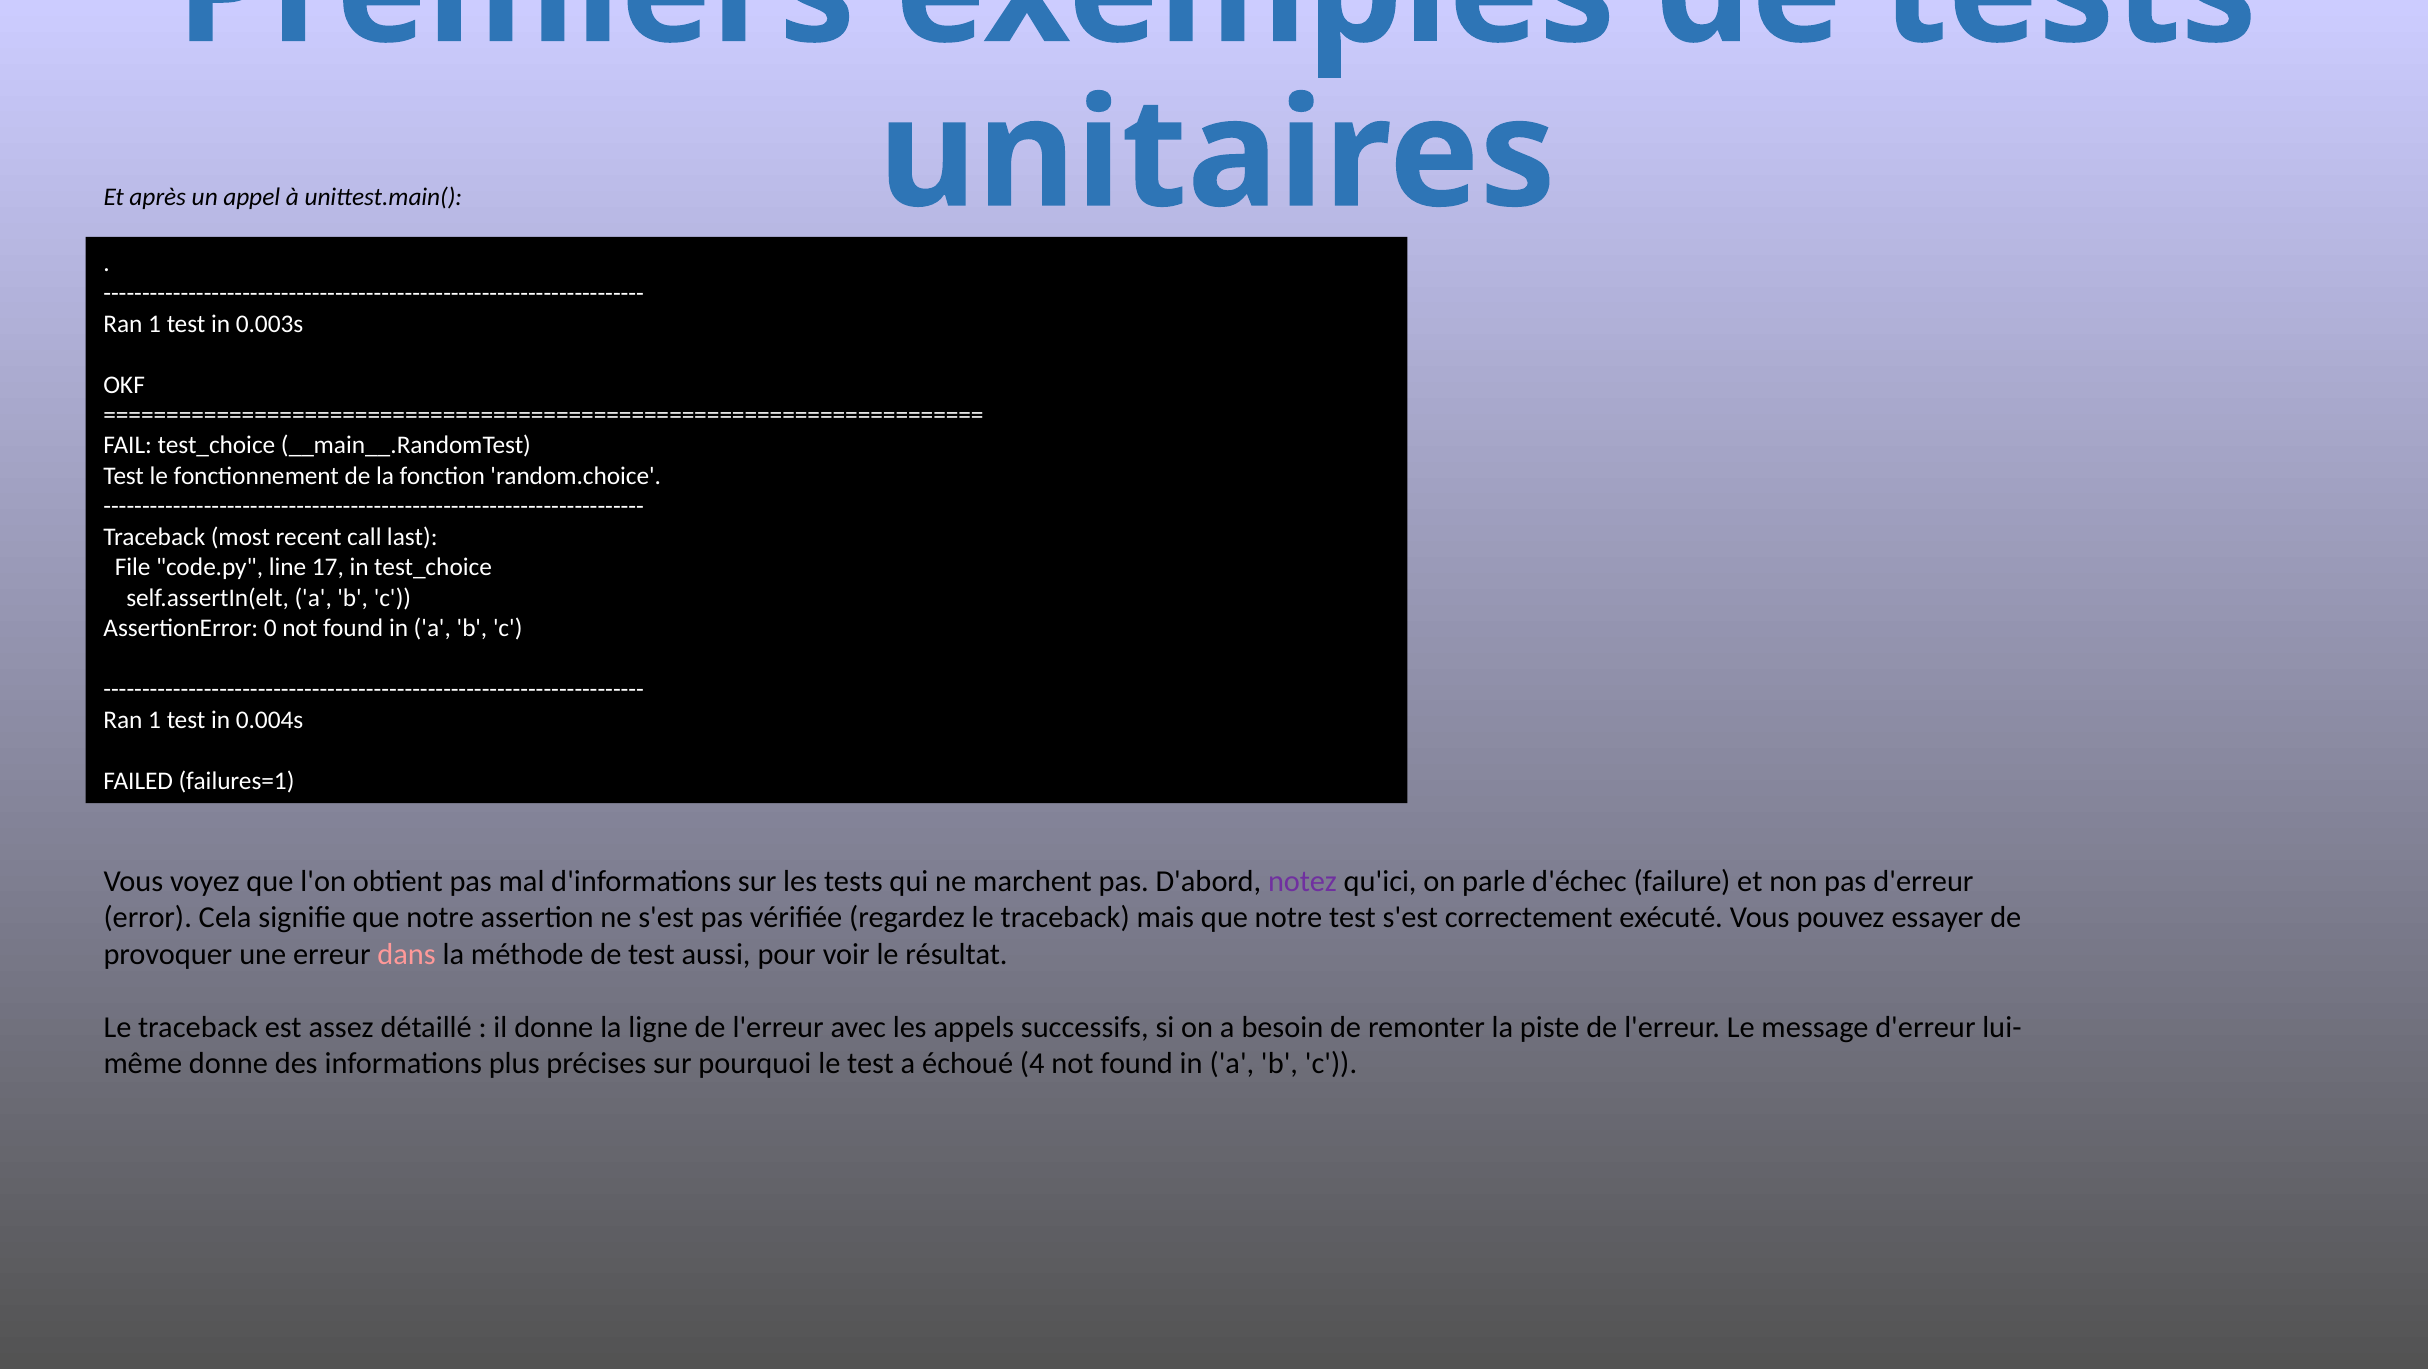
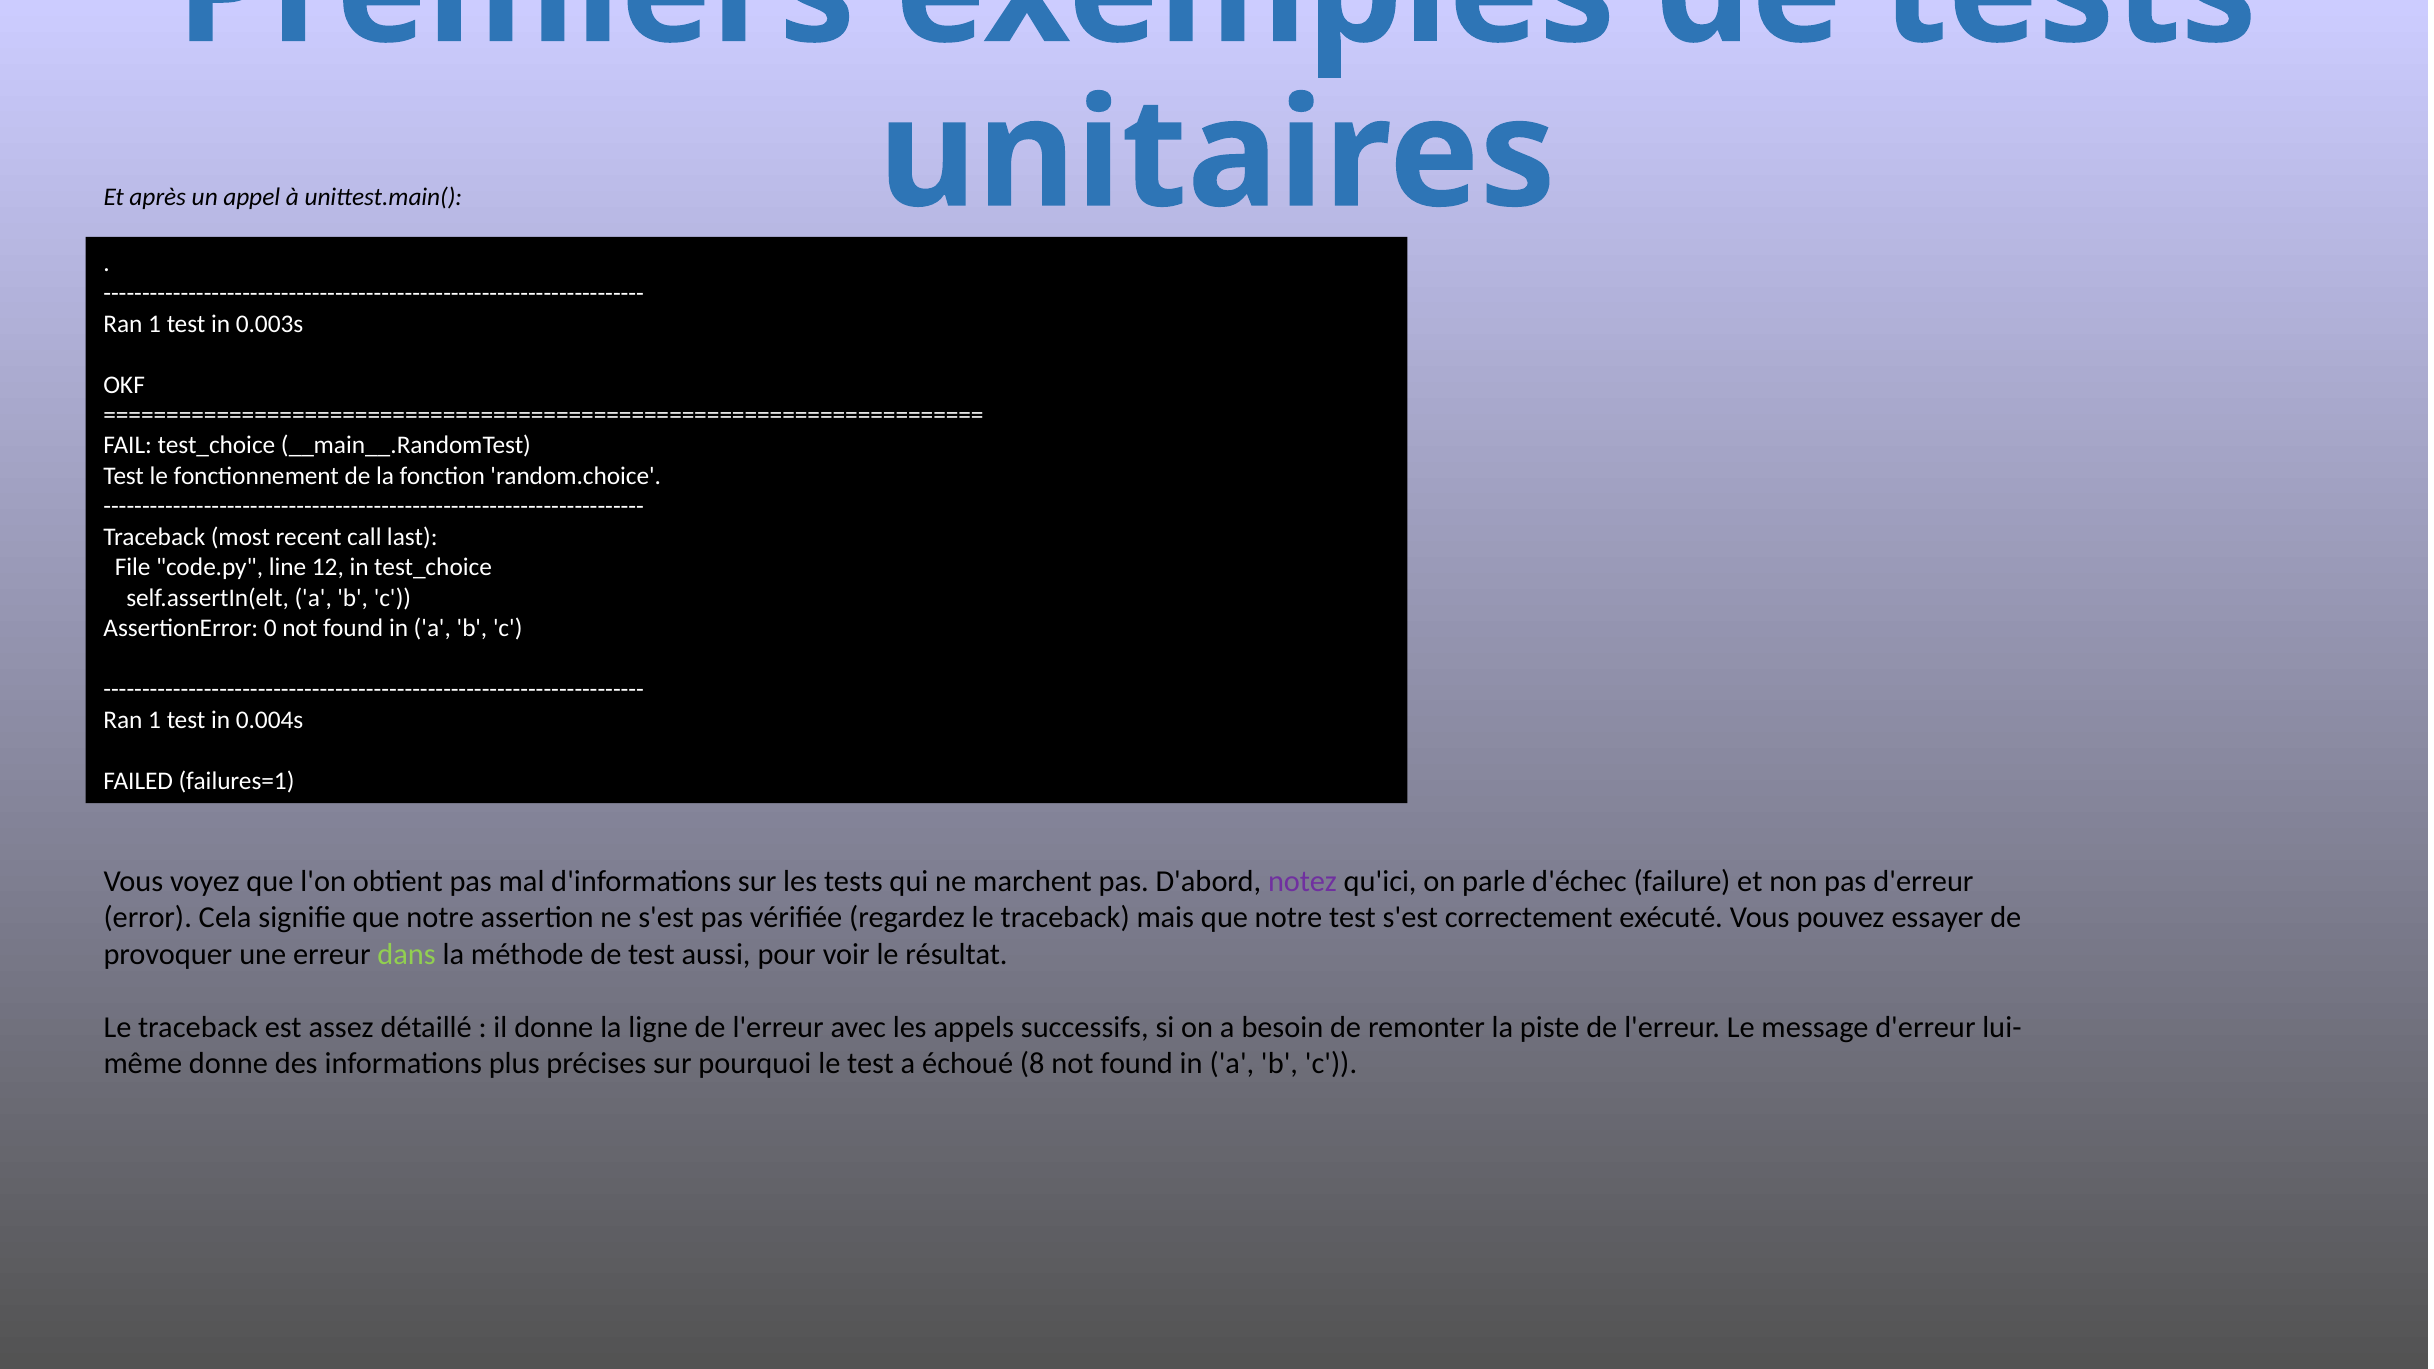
17: 17 -> 12 (328, 568)
dans colour: pink -> light green (407, 954)
4: 4 -> 8 (1032, 1064)
